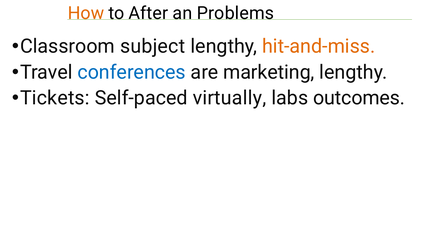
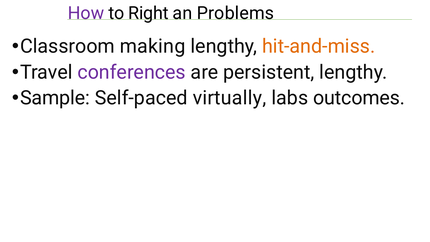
How colour: orange -> purple (86, 13)
After: After -> Right (148, 13)
subject: subject -> making (153, 46)
conferences colour: blue -> purple (132, 72)
marketing: marketing -> persistent (269, 72)
Tickets: Tickets -> Sample (55, 98)
